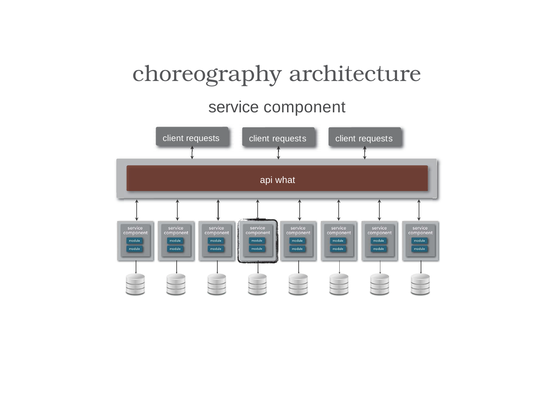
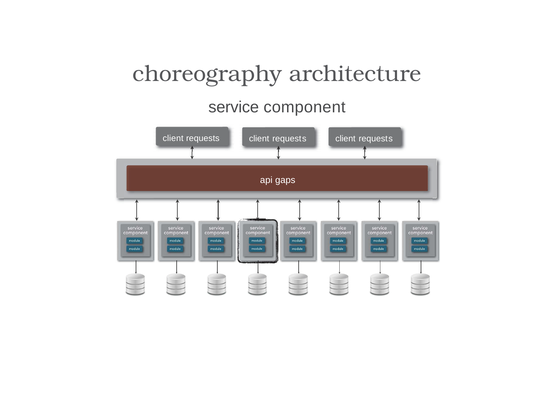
what: what -> gaps (285, 180)
